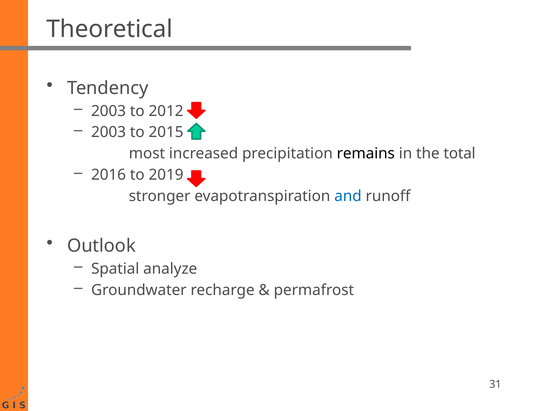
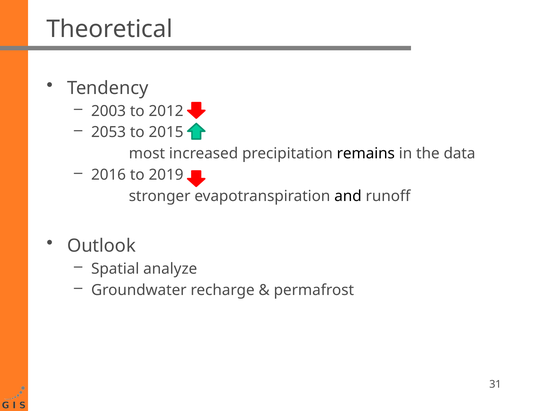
2003: 2003 -> 2053 (109, 132)
total: total -> data (460, 154)
and colour: blue -> black (348, 196)
